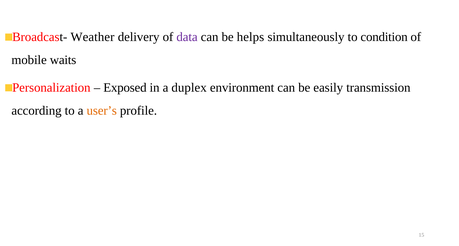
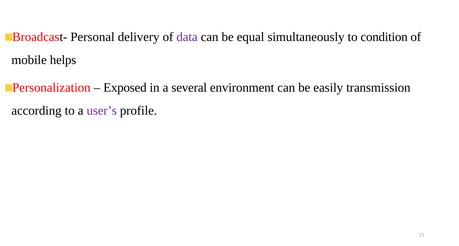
Weather: Weather -> Personal (93, 37)
helps: helps -> equal (251, 37)
waits: waits -> helps (63, 60)
duplex: duplex -> several (189, 87)
user’s colour: orange -> purple (102, 110)
